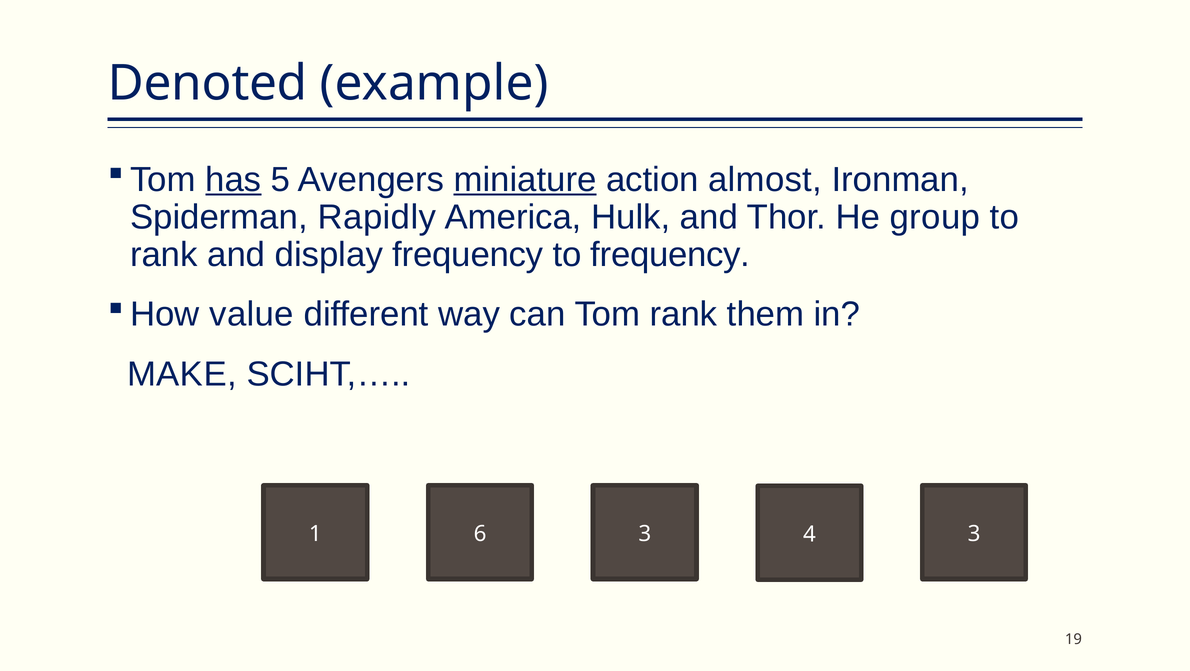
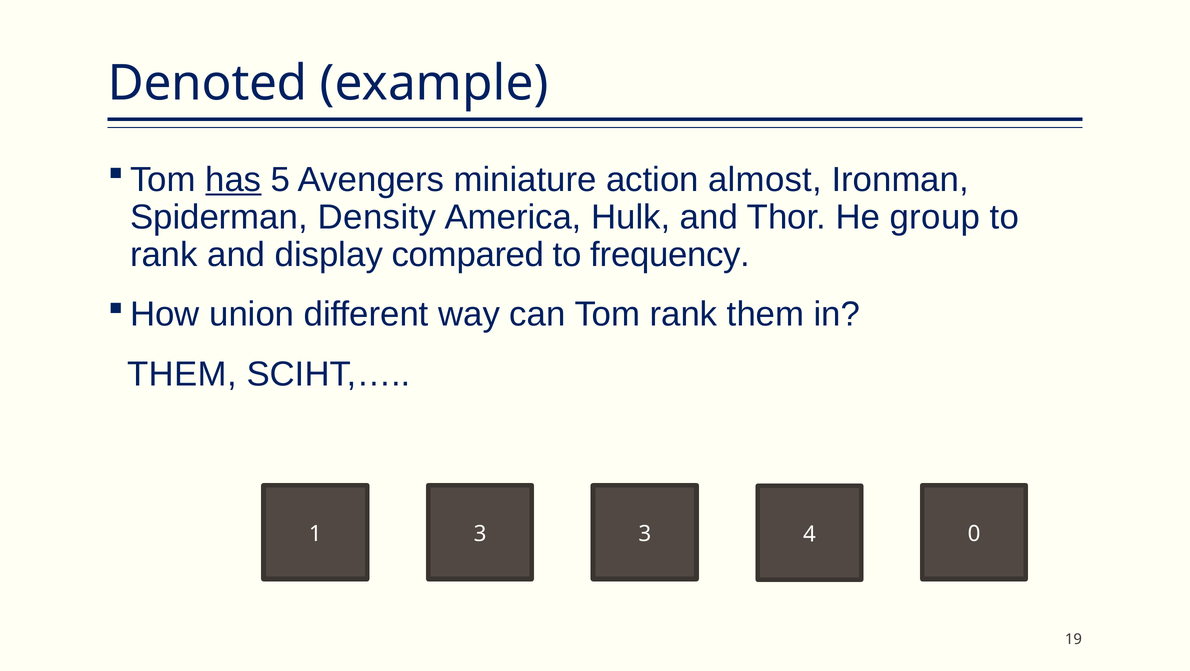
miniature underline: present -> none (525, 180)
Rapidly: Rapidly -> Density (377, 217)
display frequency: frequency -> compared (468, 255)
value: value -> union (252, 314)
MAKE: MAKE -> THEM (182, 374)
1 6: 6 -> 3 (480, 534)
4 3: 3 -> 0 (974, 534)
